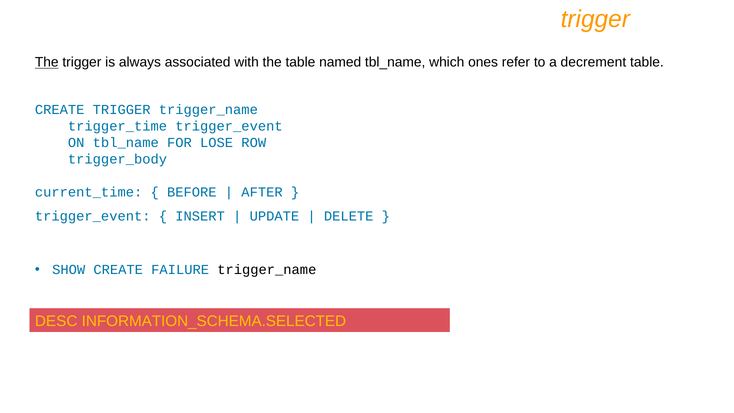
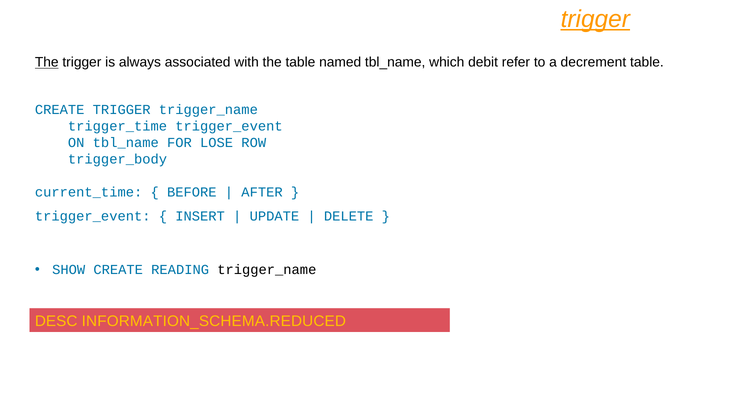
trigger underline: none -> present (595, 19)
ones: ones -> debit (483, 62)
FAILURE: FAILURE -> READING (180, 270)
INFORMATION_SCHEMA.SELECTED: INFORMATION_SCHEMA.SELECTED -> INFORMATION_SCHEMA.REDUCED (214, 321)
